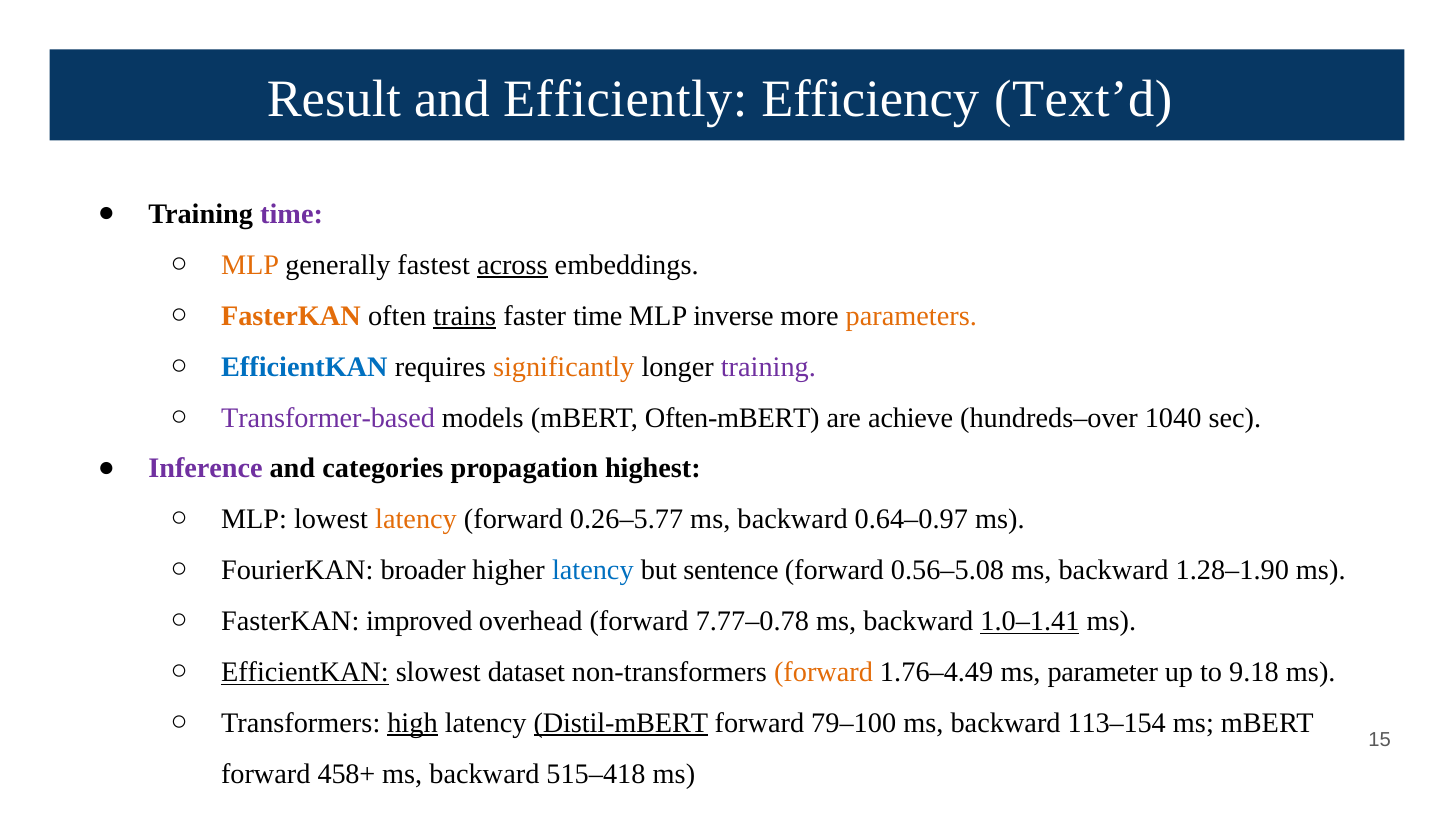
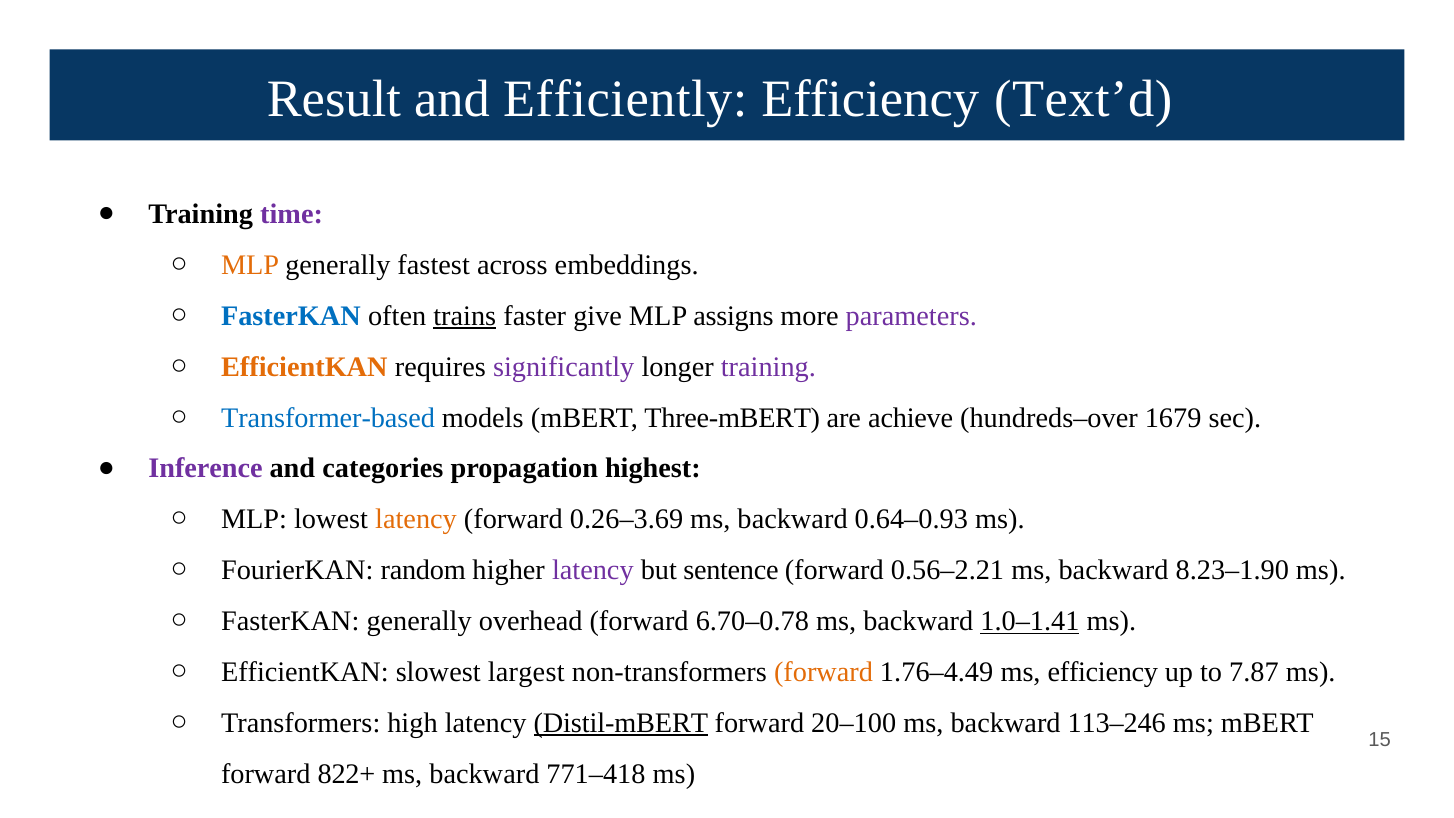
across underline: present -> none (512, 265)
FasterKAN colour: orange -> blue (291, 316)
faster time: time -> give (598, 316)
inverse: inverse -> assigns (733, 316)
parameters colour: orange -> purple (911, 316)
EfficientKAN colour: blue -> orange (304, 367)
significantly colour: orange -> purple (564, 367)
Transformer-based colour: purple -> blue (328, 418)
Often-mBERT: Often-mBERT -> Three-mBERT (732, 418)
1040: 1040 -> 1679 (1173, 418)
0.26–5.77: 0.26–5.77 -> 0.26–3.69 (627, 519)
0.64–0.97: 0.64–0.97 -> 0.64–0.93 (911, 519)
broader: broader -> random (423, 570)
latency colour: blue -> purple (593, 570)
0.56–5.08: 0.56–5.08 -> 0.56–2.21 (948, 570)
1.28–1.90: 1.28–1.90 -> 8.23–1.90 (1232, 570)
FasterKAN improved: improved -> generally (419, 621)
7.77–0.78: 7.77–0.78 -> 6.70–0.78 (752, 621)
EfficientKAN underline: present -> none (305, 672)
dataset: dataset -> largest (526, 672)
ms parameter: parameter -> efficiency (1103, 672)
9.18: 9.18 -> 7.87 (1254, 672)
high underline: present -> none (412, 723)
79–100: 79–100 -> 20–100 (854, 723)
113–154: 113–154 -> 113–246 (1117, 723)
458+: 458+ -> 822+ (346, 774)
515–418: 515–418 -> 771–418 (596, 774)
